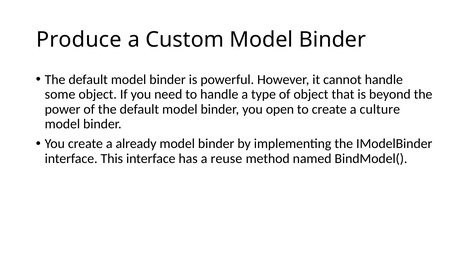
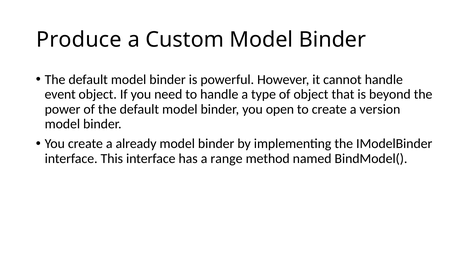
some: some -> event (60, 94)
culture: culture -> version (380, 109)
reuse: reuse -> range (226, 159)
